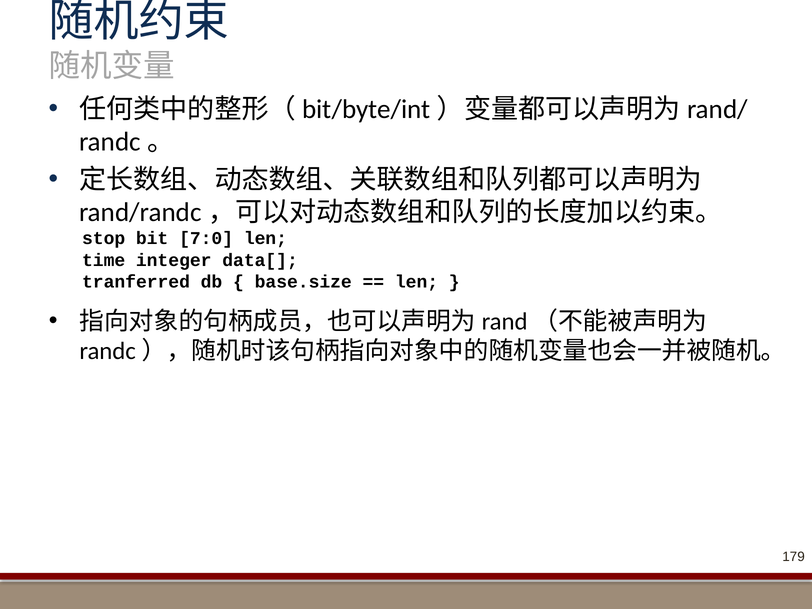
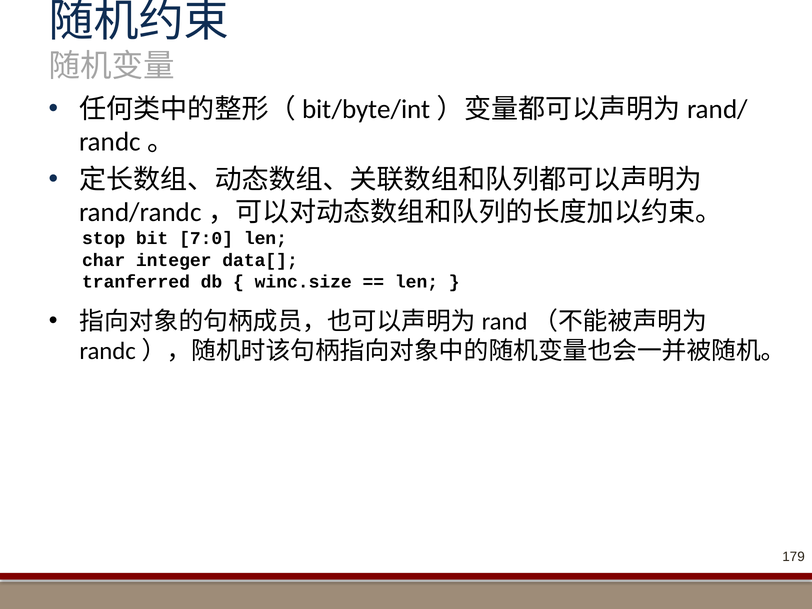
time: time -> char (104, 260)
base.size: base.size -> winc.size (303, 282)
